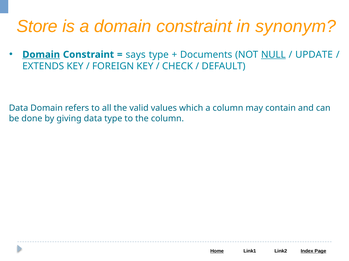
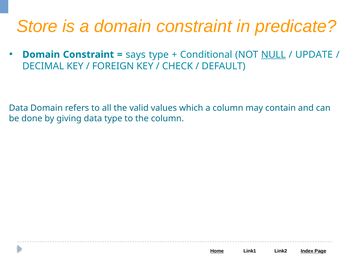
synonym: synonym -> predicate (296, 27)
Domain underline: present -> none (41, 55)
Documents: Documents -> Conditional (206, 55)
EXTENDS: EXTENDS -> DECIMAL (43, 66)
